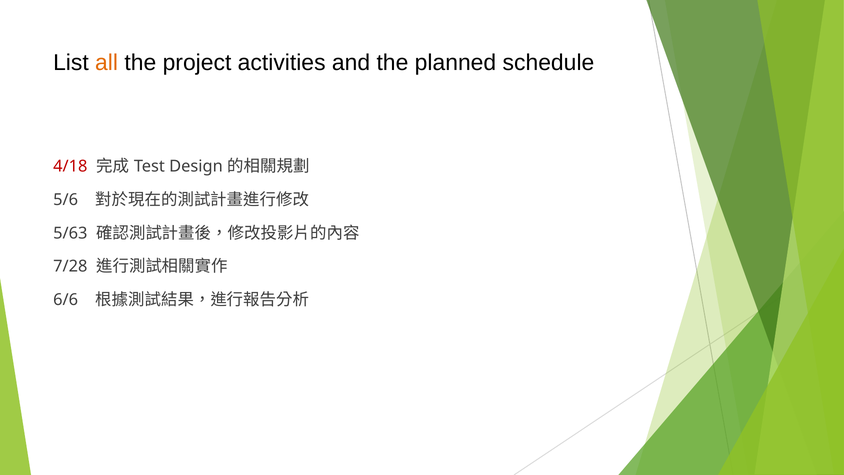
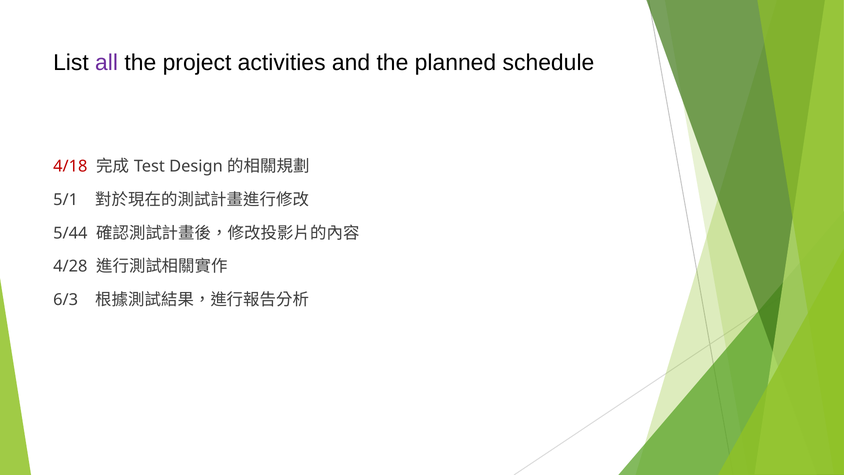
all colour: orange -> purple (107, 63)
5/6: 5/6 -> 5/1 (66, 200)
5/63: 5/63 -> 5/44 (70, 233)
7/28: 7/28 -> 4/28 (70, 266)
6/6: 6/6 -> 6/3 (66, 300)
